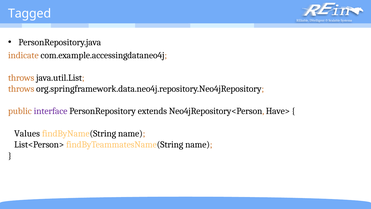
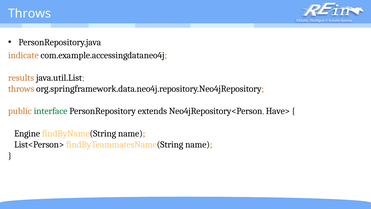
Tagged: Tagged -> Throws (30, 14)
throws: throws -> results (21, 78)
interface colour: purple -> green (51, 111)
Values: Values -> Engine (27, 133)
